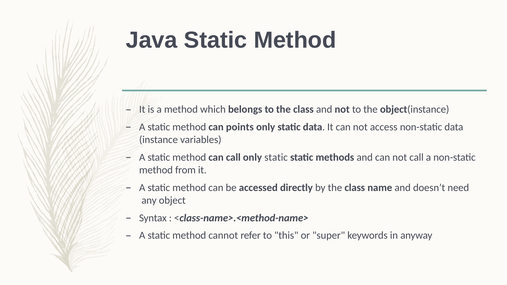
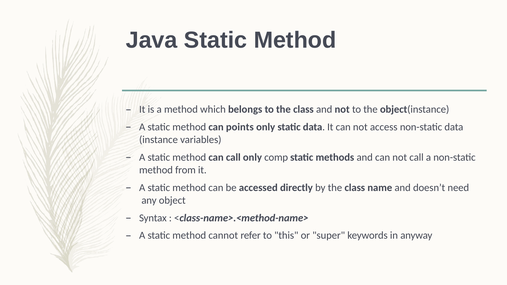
call only static: static -> comp (276, 157)
